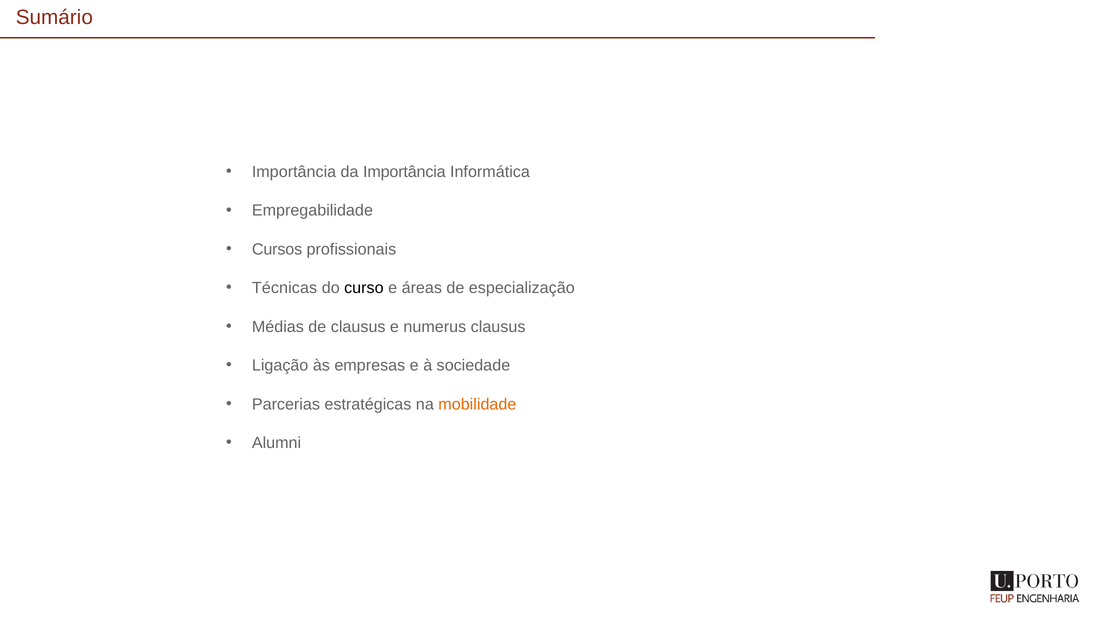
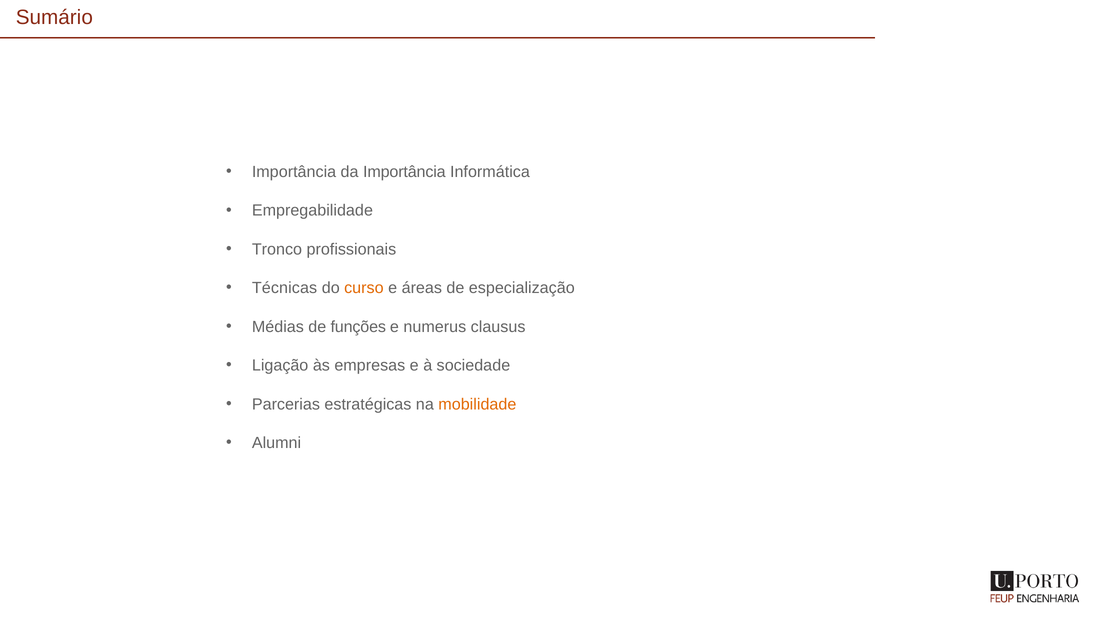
Cursos: Cursos -> Tronco (277, 249)
curso colour: black -> orange (364, 288)
de clausus: clausus -> funções (358, 327)
